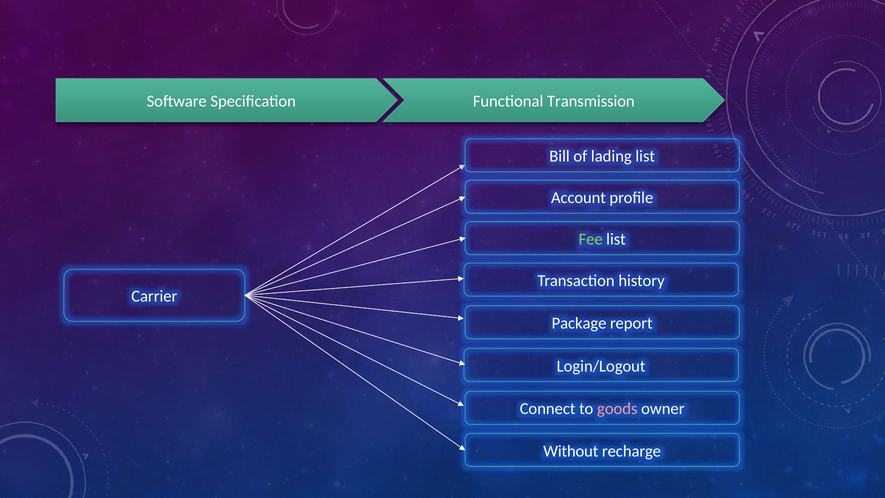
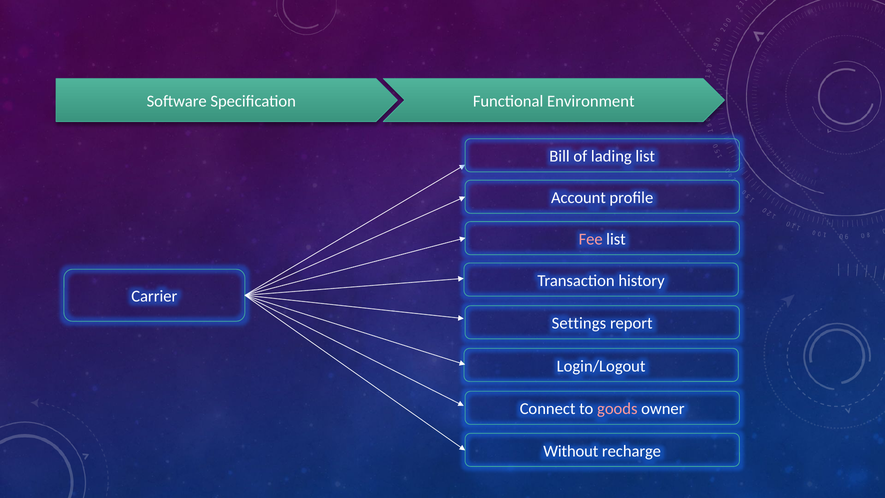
Transmission: Transmission -> Environment (591, 101)
Fee colour: light green -> pink (591, 239)
Package: Package -> Settings (579, 323)
